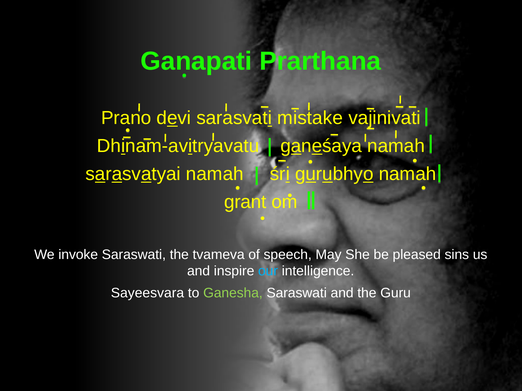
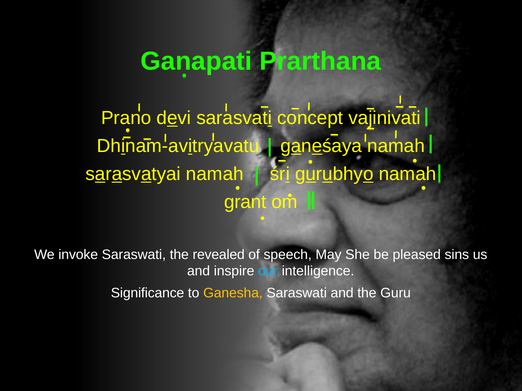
mistake: mistake -> concept (310, 118)
tvameva: tvameva -> revealed (219, 255)
Sayeesvara: Sayeesvara -> Significance (148, 293)
Ganesha colour: light green -> yellow (233, 293)
